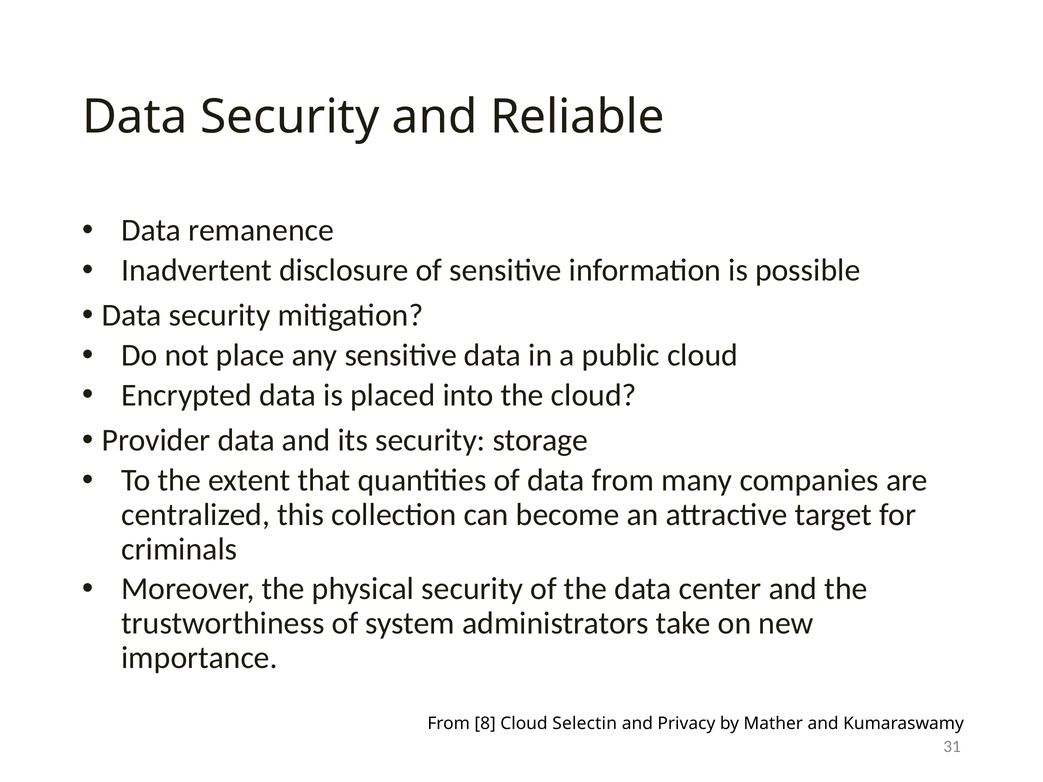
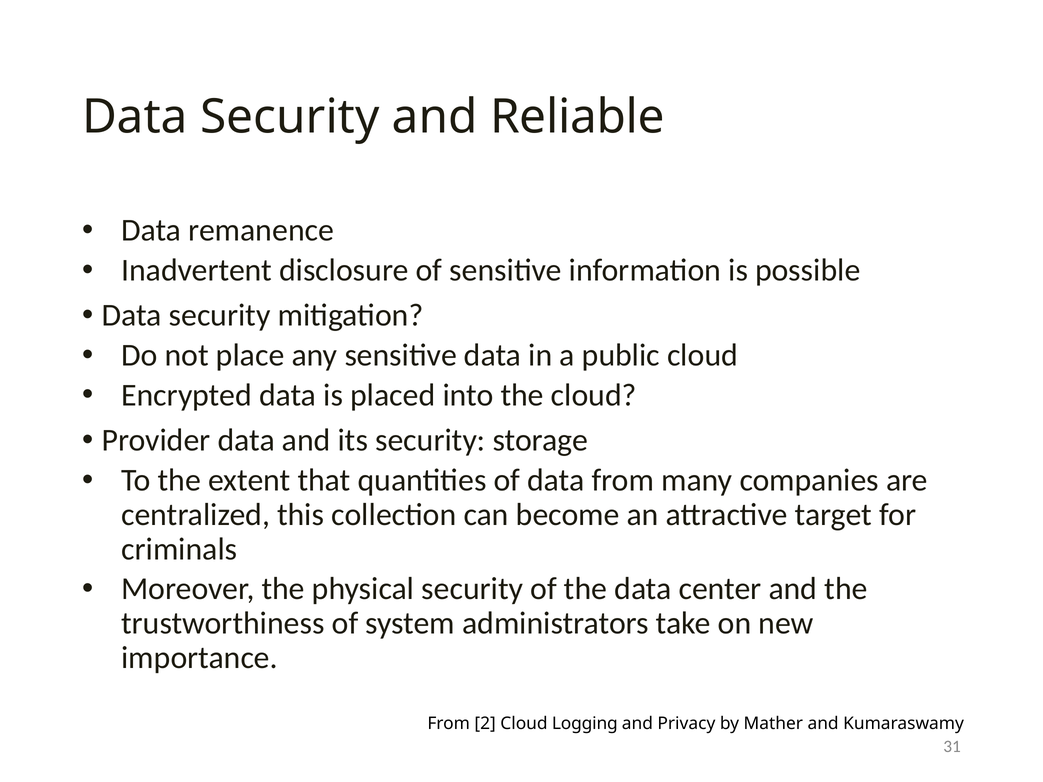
8: 8 -> 2 (485, 724)
Selectin: Selectin -> Logging (585, 724)
